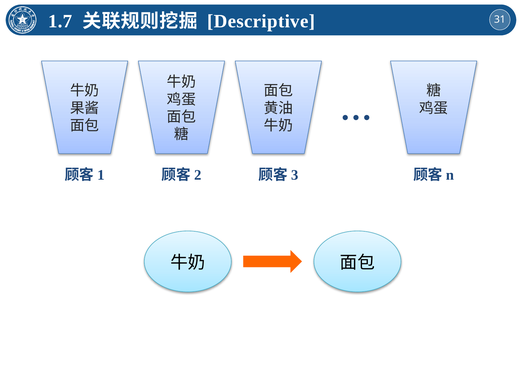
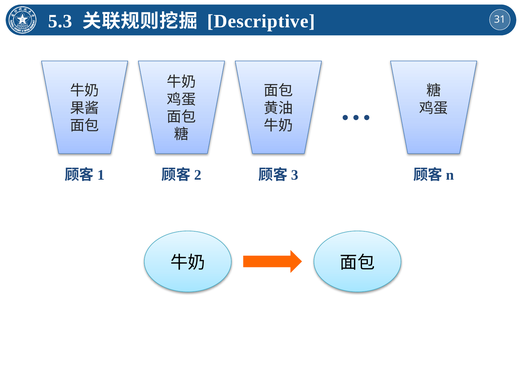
1.7: 1.7 -> 5.3 (60, 21)
